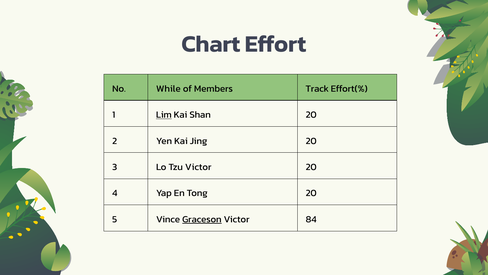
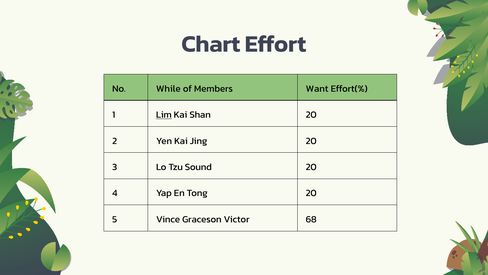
Track: Track -> Want (317, 88)
Tzu Victor: Victor -> Sound (198, 167)
Graceson underline: present -> none (202, 219)
84: 84 -> 68 (311, 219)
